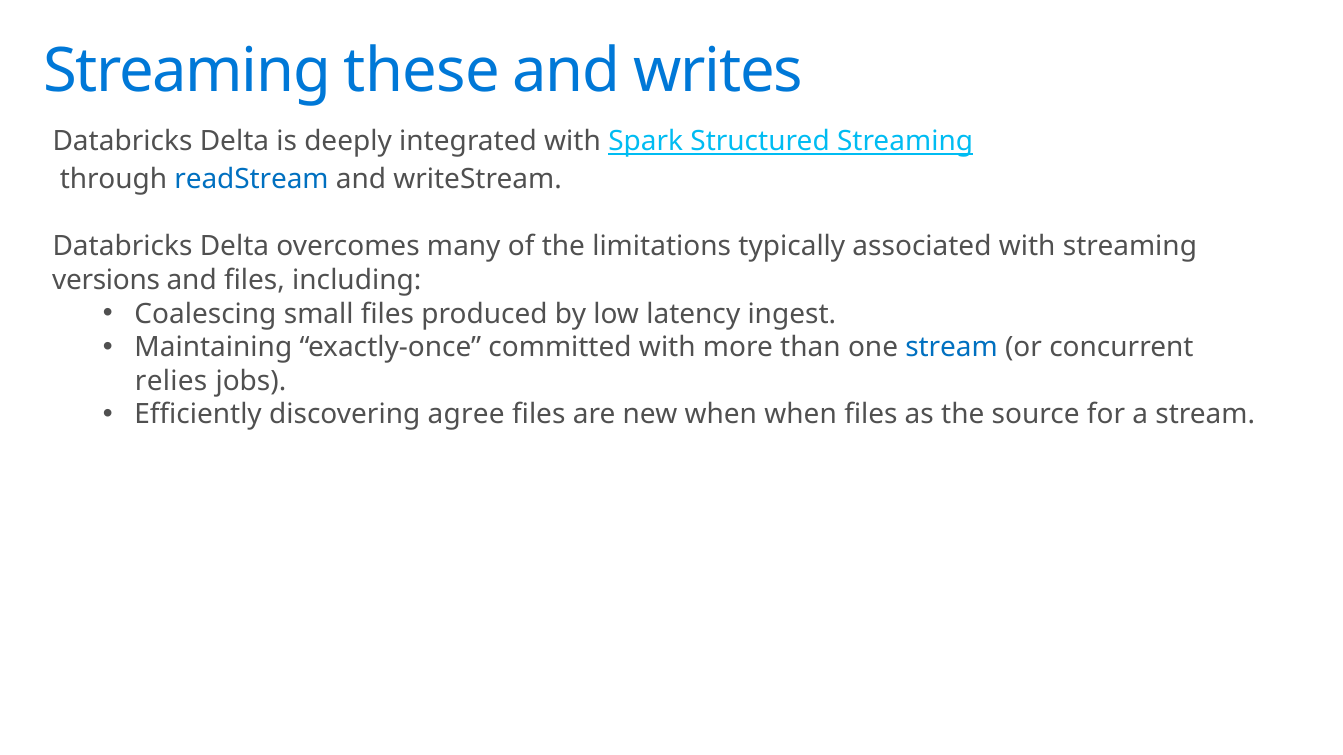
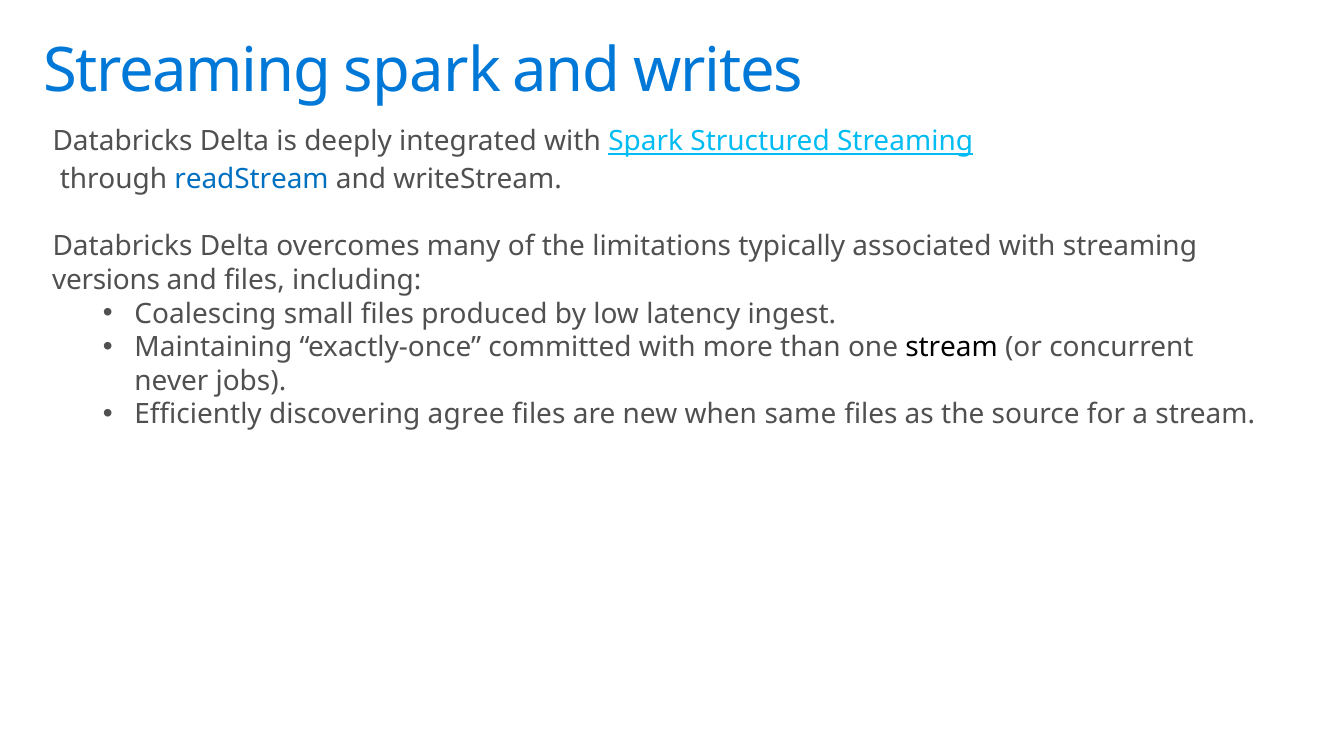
Streaming these: these -> spark (422, 71)
stream colour: blue -> black (952, 348)
relies: relies -> never (171, 381)
when when: when -> same (800, 415)
